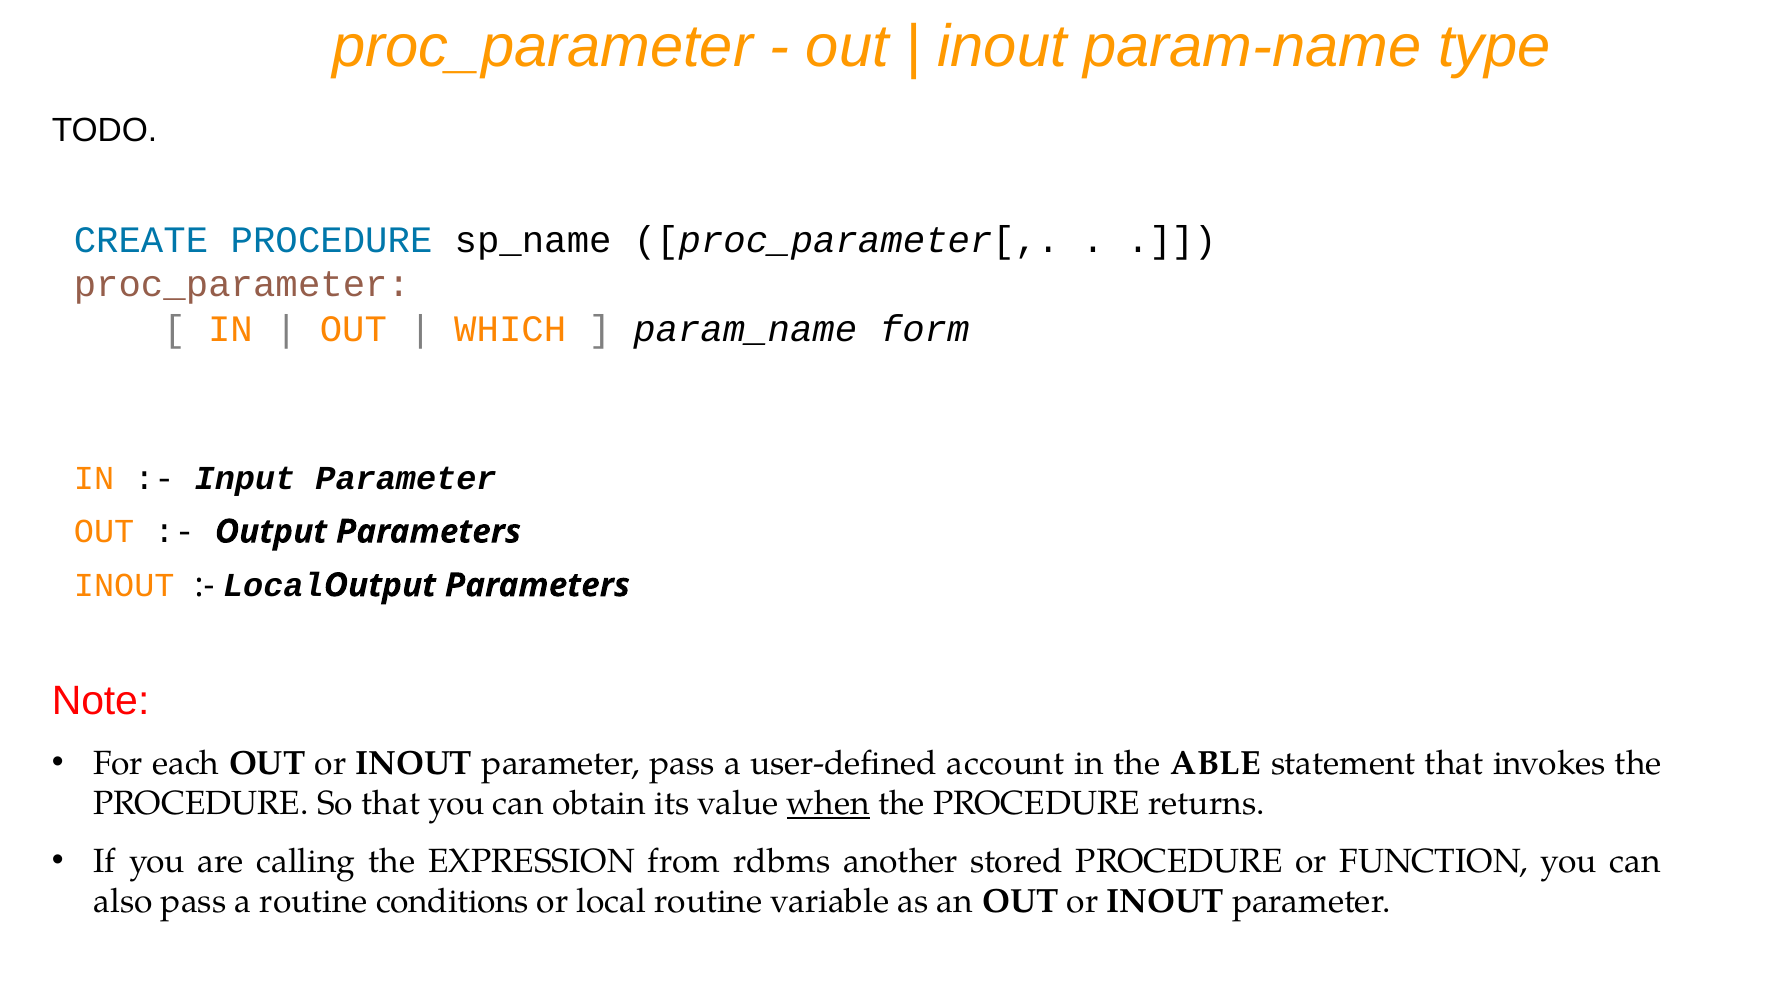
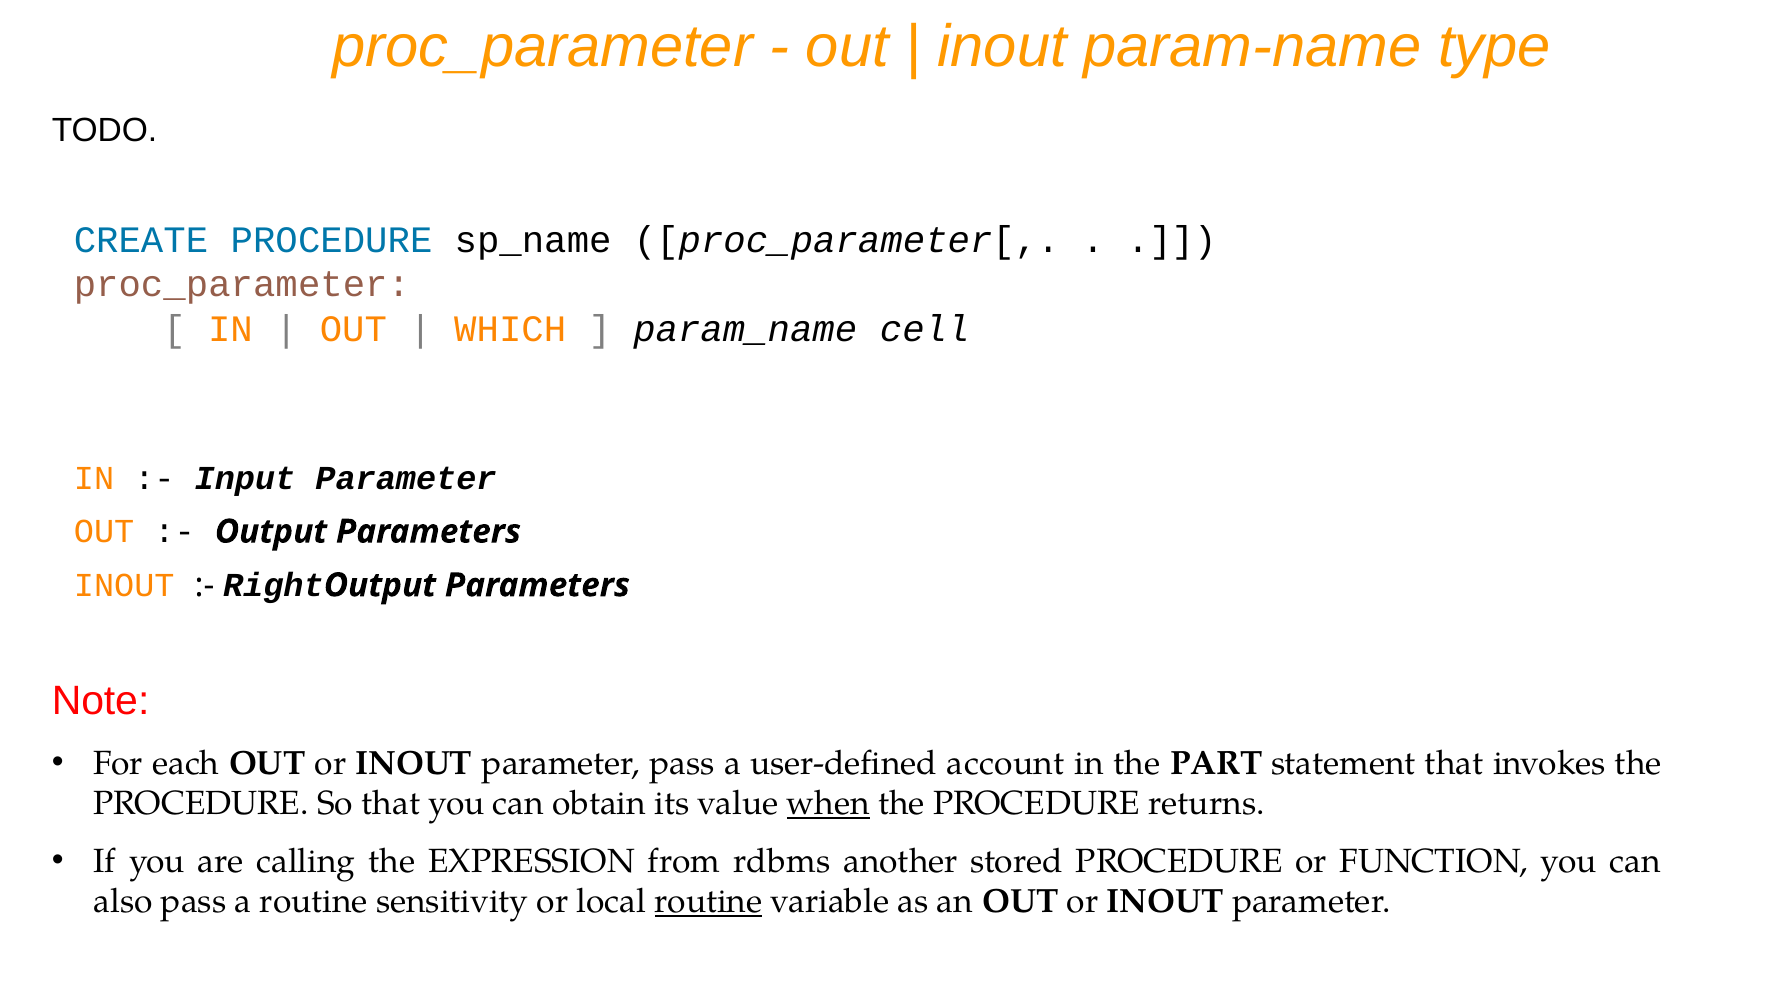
form: form -> cell (925, 329)
Local: Local -> Right (273, 585)
ABLE: ABLE -> PART (1216, 763)
conditions: conditions -> sensitivity (452, 902)
routine underline: none -> present (708, 902)
